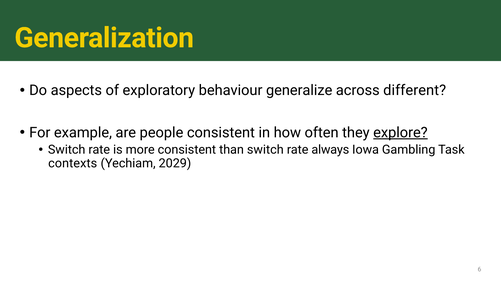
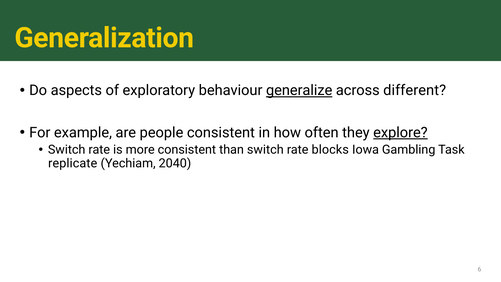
generalize underline: none -> present (299, 90)
always: always -> blocks (330, 150)
contexts: contexts -> replicate (73, 163)
2029: 2029 -> 2040 (175, 163)
